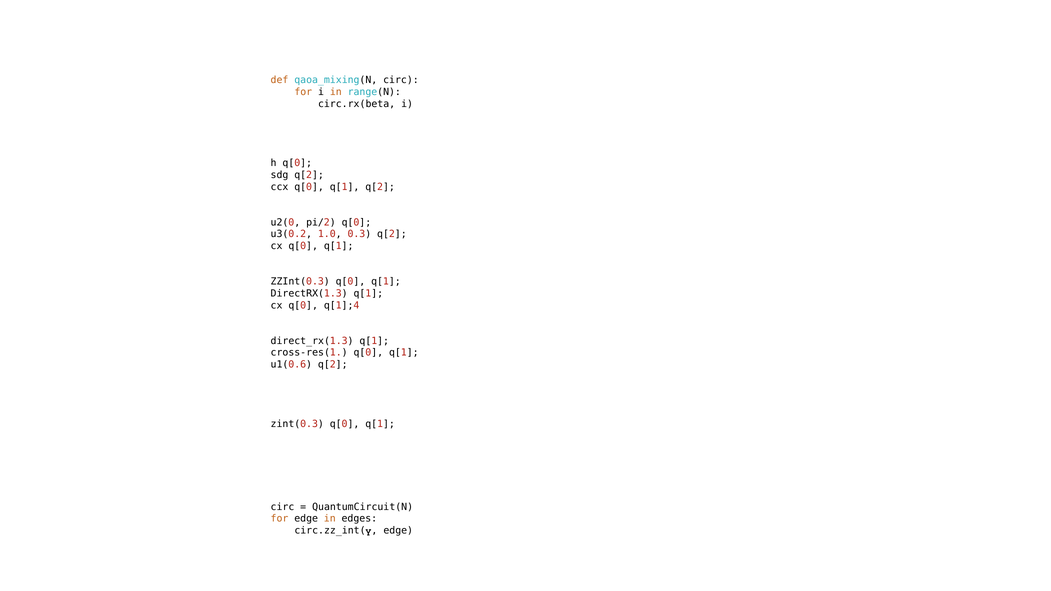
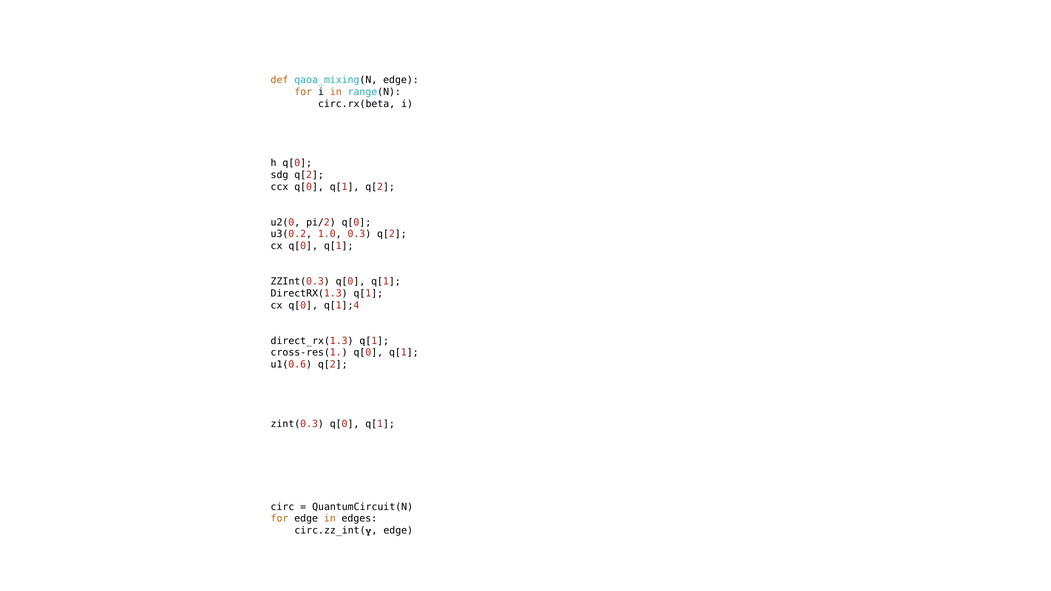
qaoa_mixing(N circ: circ -> edge (401, 80)
